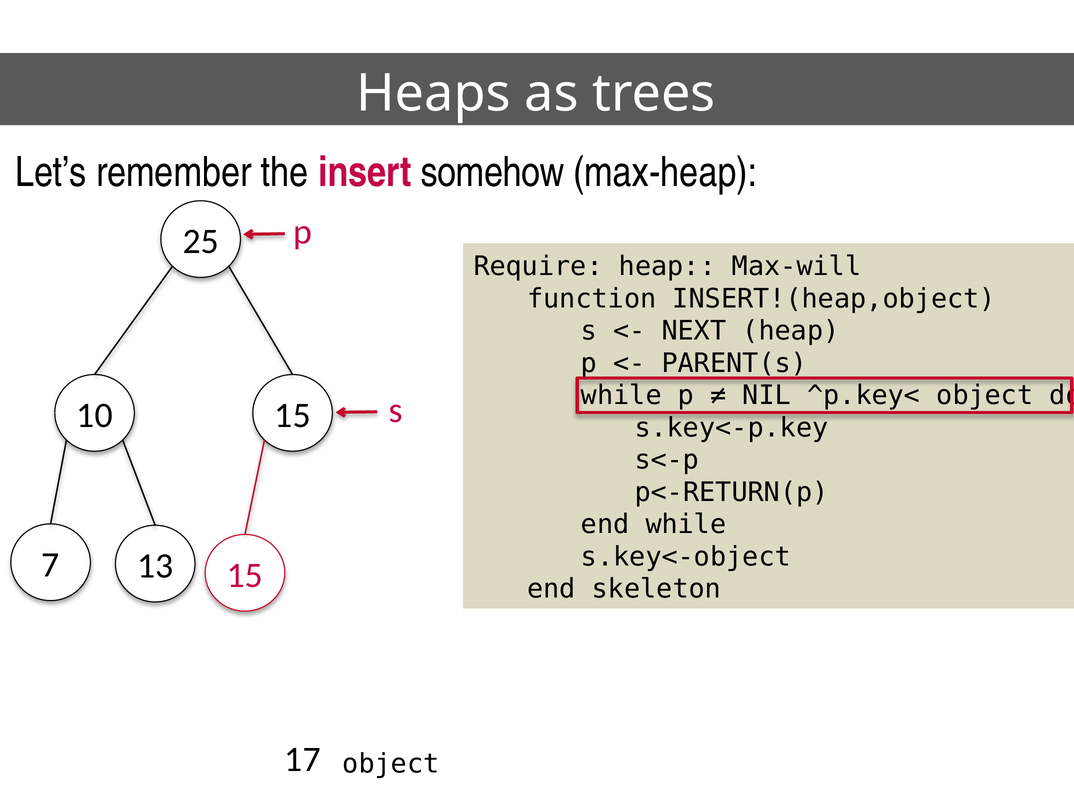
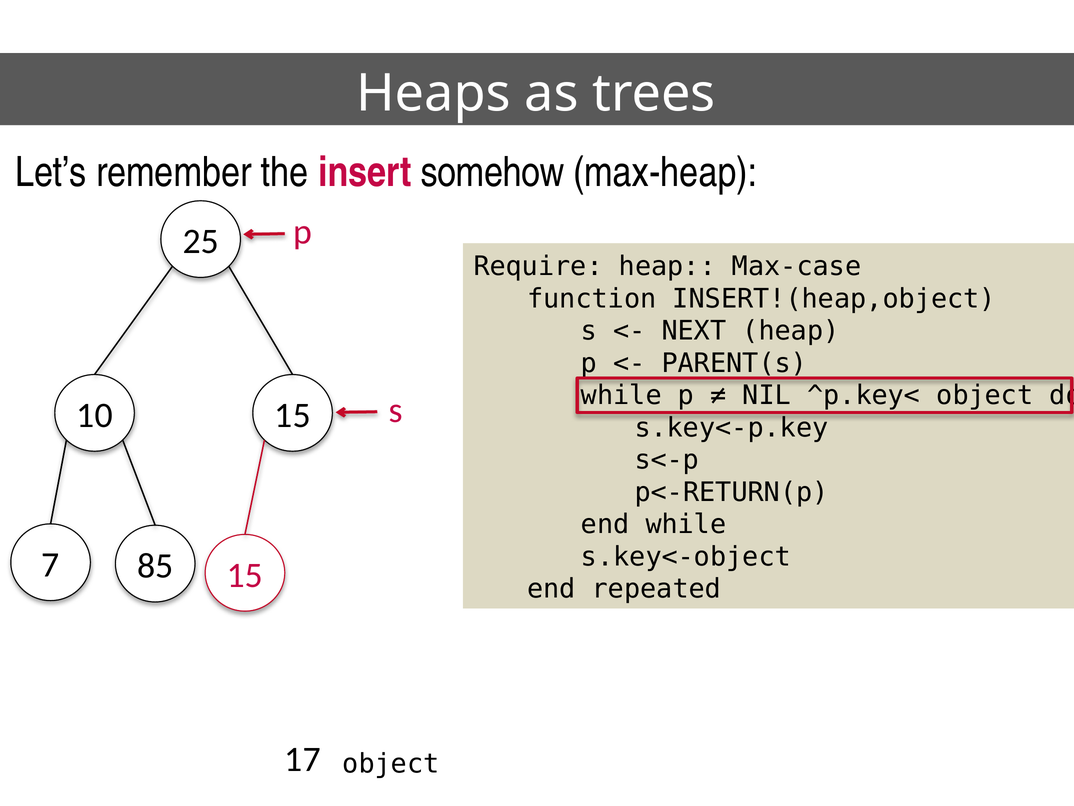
Max-will: Max-will -> Max-case (797, 266)
13: 13 -> 85 (155, 566)
skeleton: skeleton -> repeated (656, 589)
